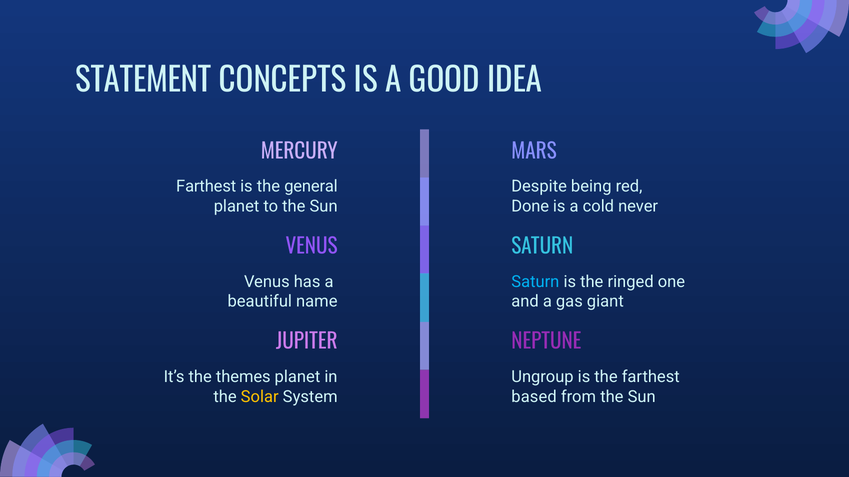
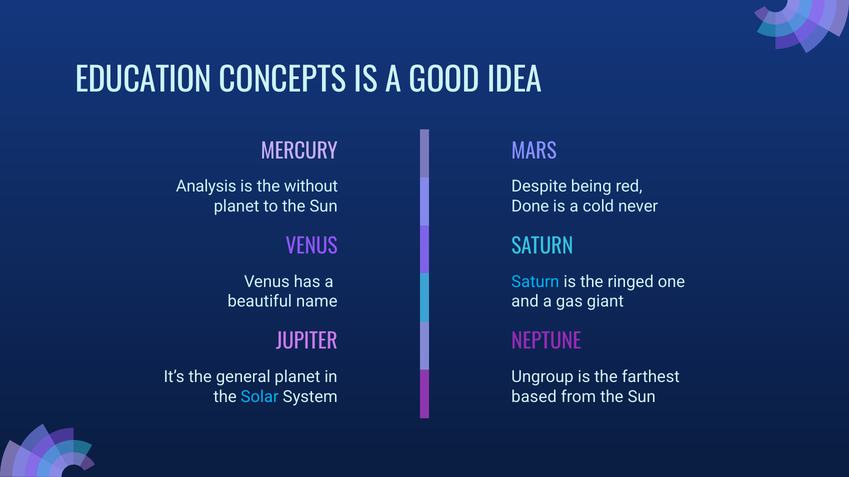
STATEMENT: STATEMENT -> EDUCATION (143, 81)
Farthest: Farthest -> Analysis (206, 187)
general: general -> without (311, 187)
themes: themes -> general (243, 377)
Solar colour: yellow -> light blue (260, 397)
